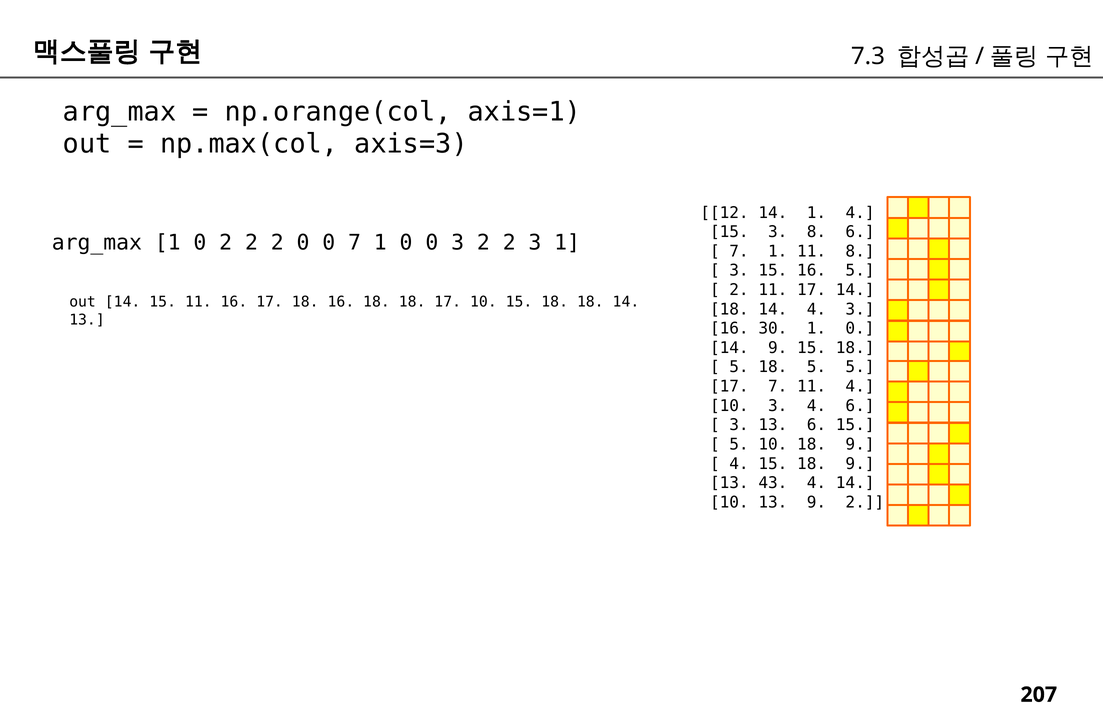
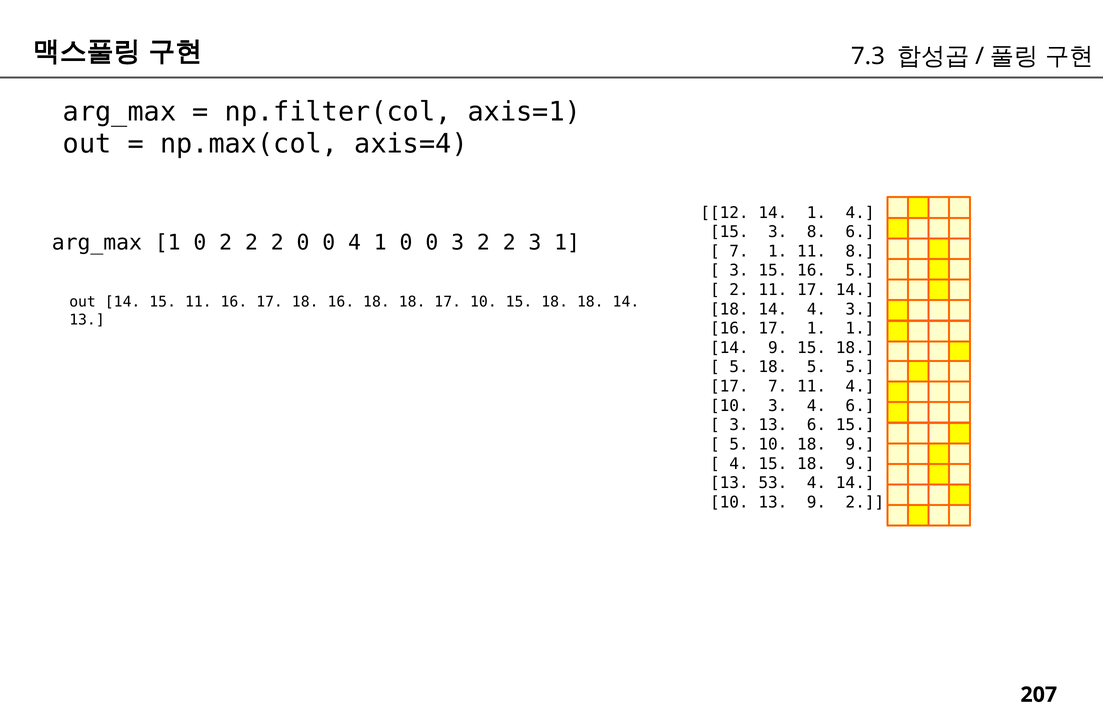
np.orange(col: np.orange(col -> np.filter(col (338, 112)
axis=3: axis=3 -> axis=4 (411, 144)
0 7: 7 -> 4 (355, 243)
30: 30 -> 17 (773, 329)
0: 0 -> 1 (860, 329)
43: 43 -> 53 (773, 483)
